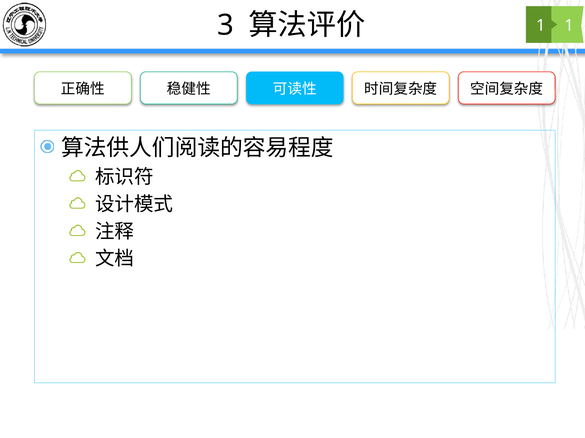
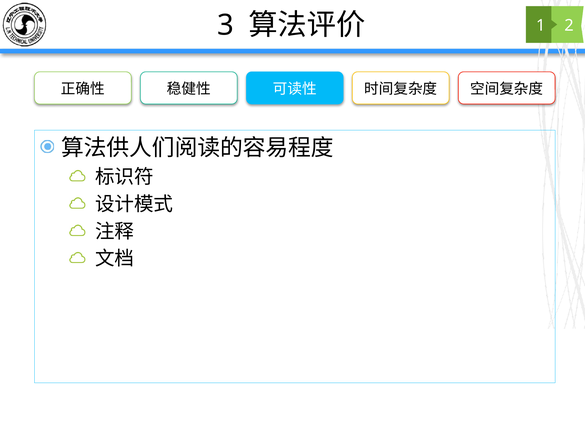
1: 1 -> 2 (569, 26)
